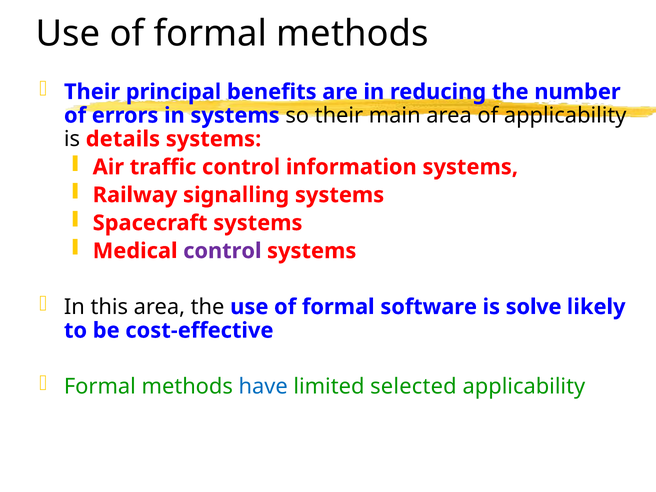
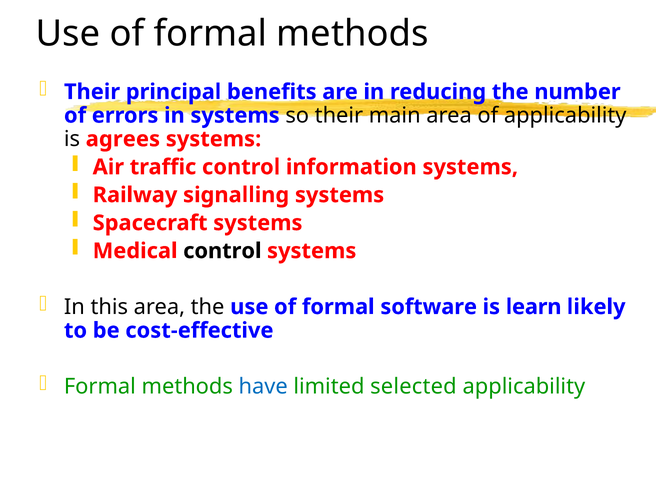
details: details -> agrees (123, 139)
control colour: purple -> black (222, 251)
solve: solve -> learn (534, 307)
